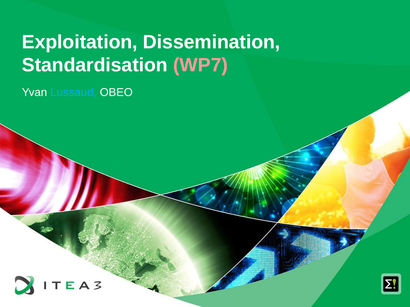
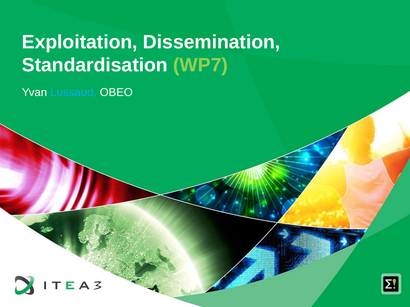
WP7 colour: pink -> light green (200, 65)
